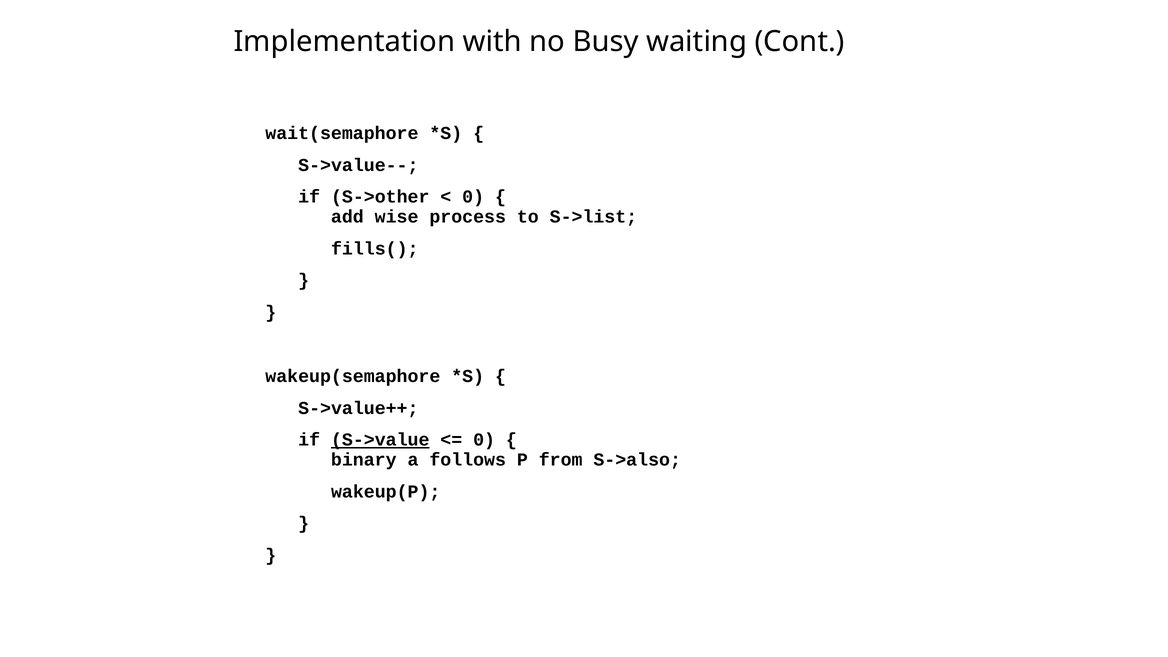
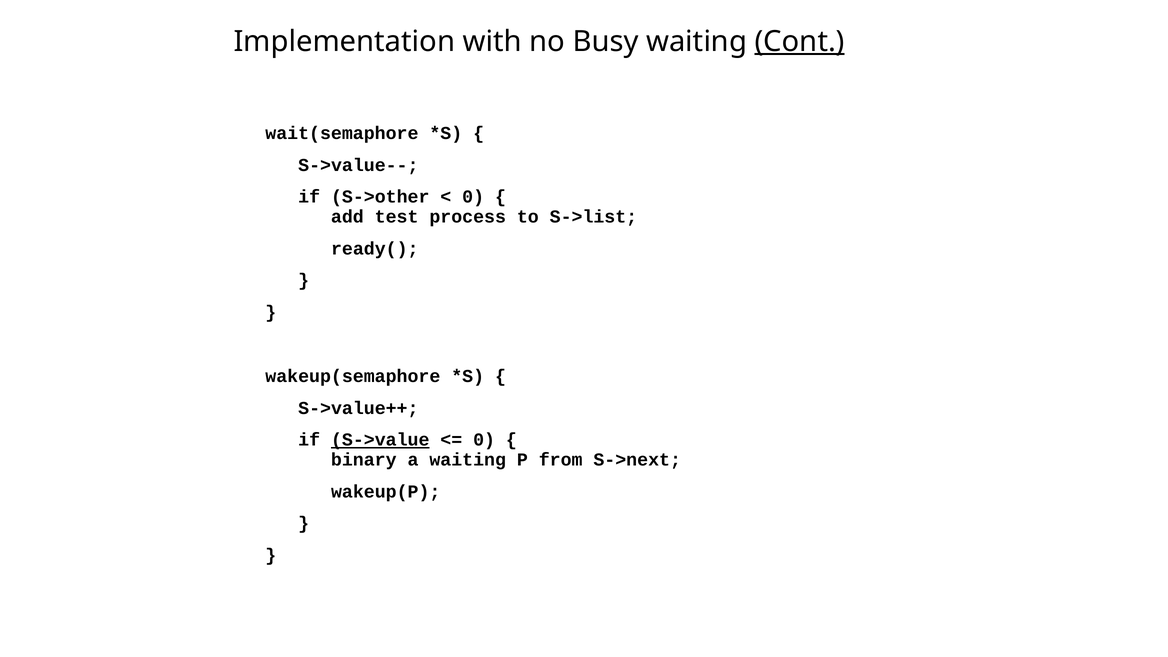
Cont underline: none -> present (800, 41)
wise: wise -> test (397, 217)
fills(: fills( -> ready( (375, 249)
a follows: follows -> waiting (468, 460)
S->also: S->also -> S->next (637, 460)
